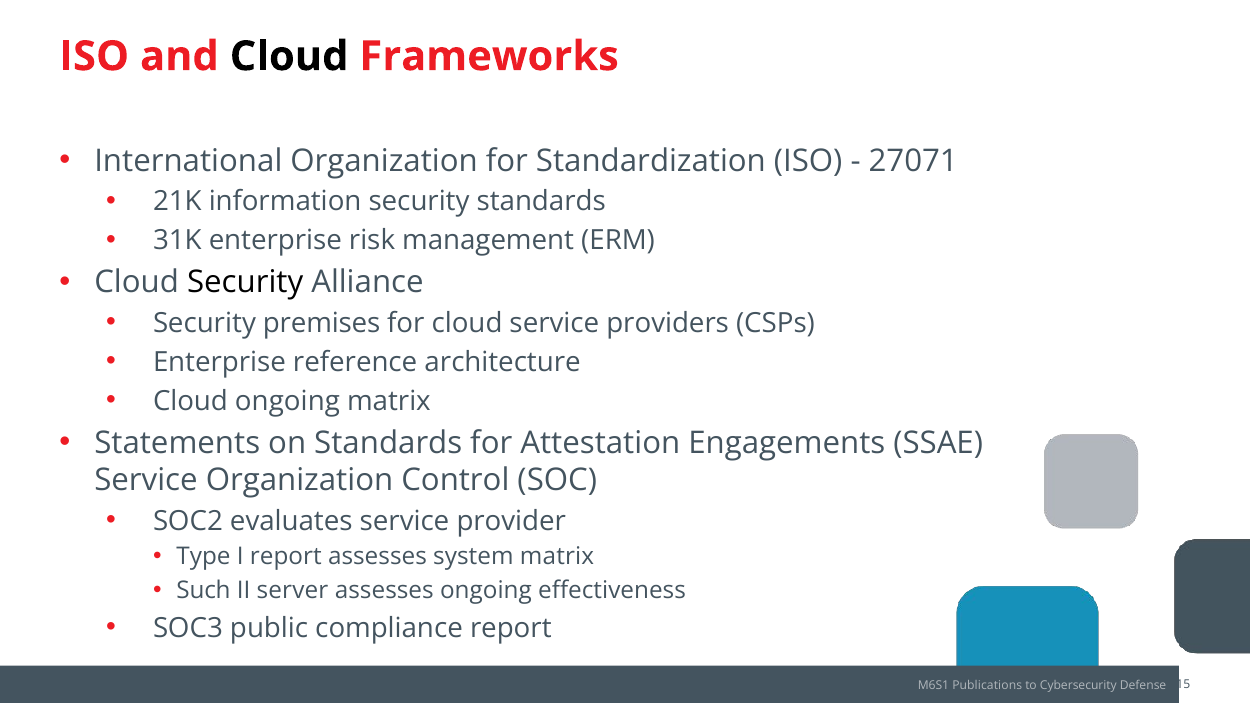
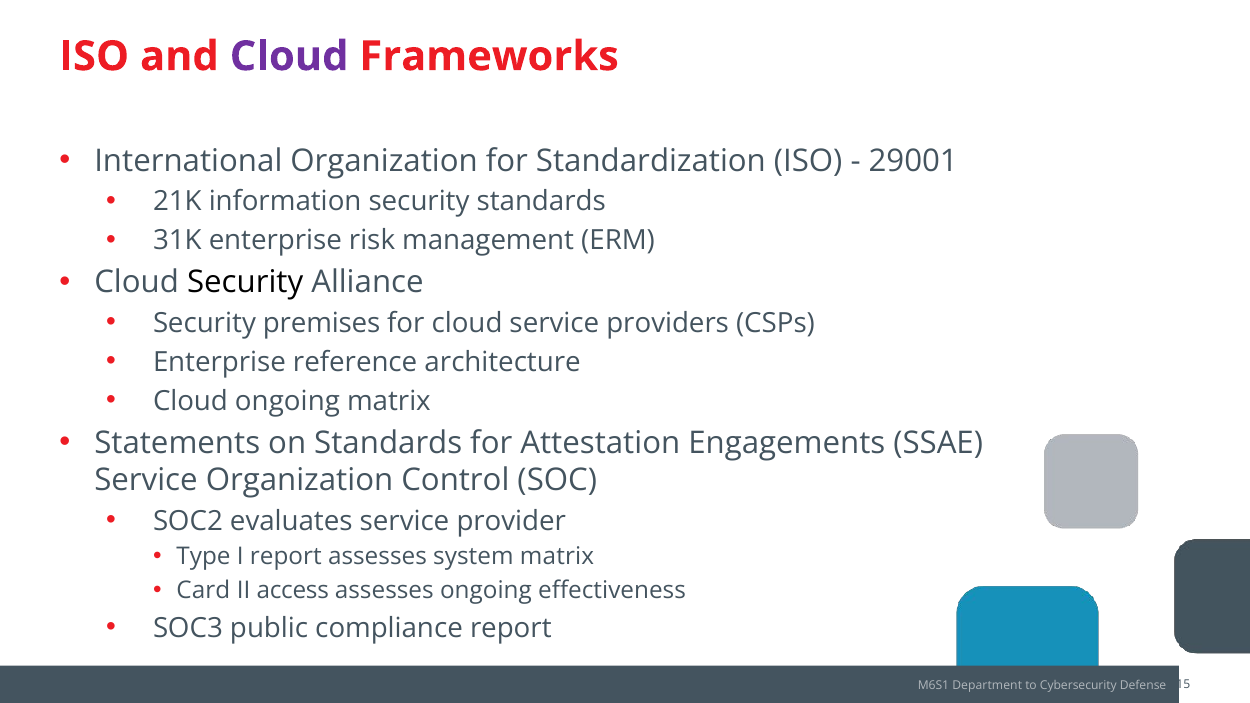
Cloud colour: black -> purple (289, 56)
27071: 27071 -> 29001 (913, 161)
Such: Such -> Card (203, 591)
server: server -> access (293, 591)
Publications: Publications -> Department (987, 685)
